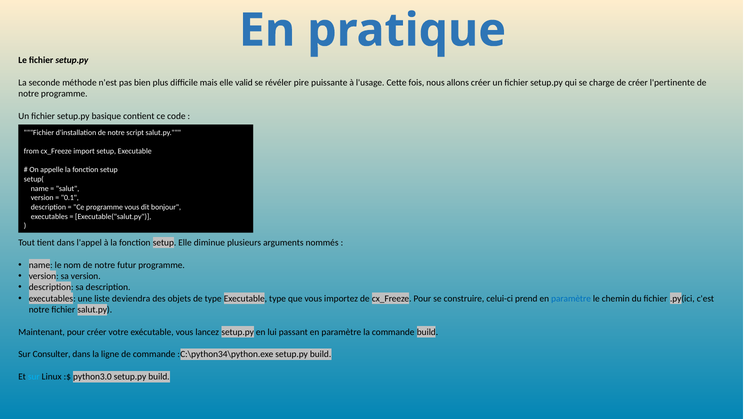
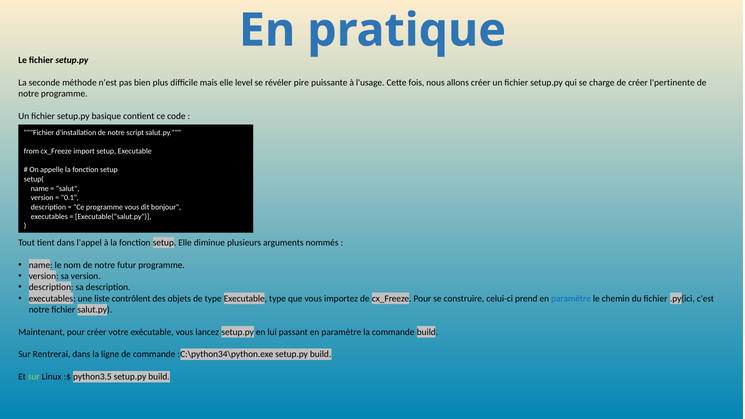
valid: valid -> level (244, 83)
deviendra: deviendra -> contrôlent (131, 299)
Consulter: Consulter -> Rentrerai (52, 354)
sur colour: light blue -> light green (34, 377)
python3.0: python3.0 -> python3.5 (92, 377)
